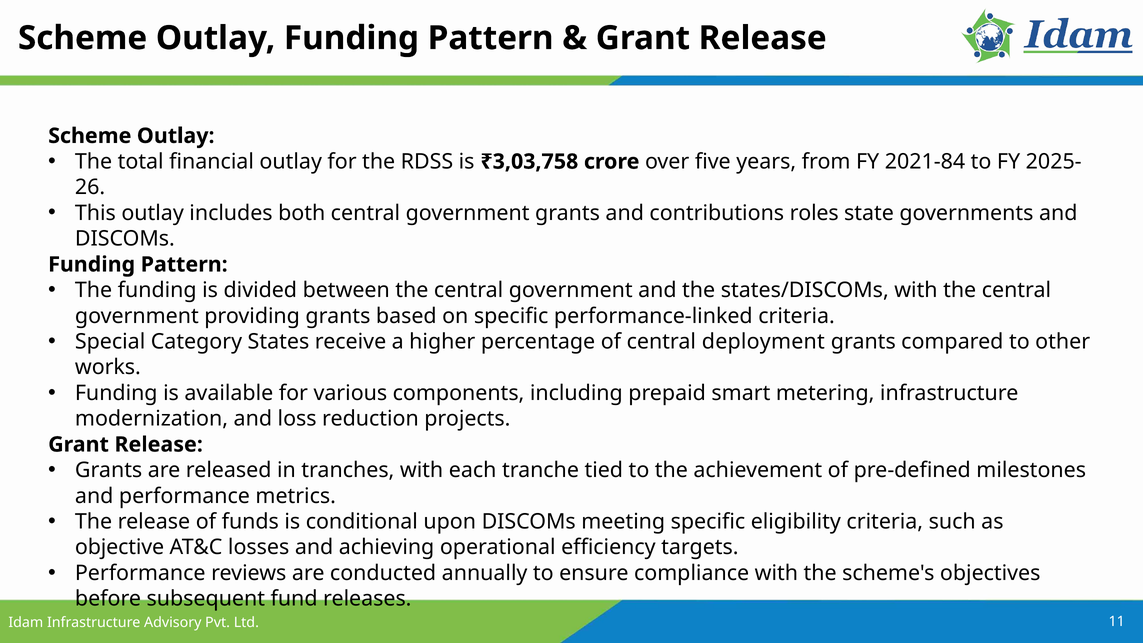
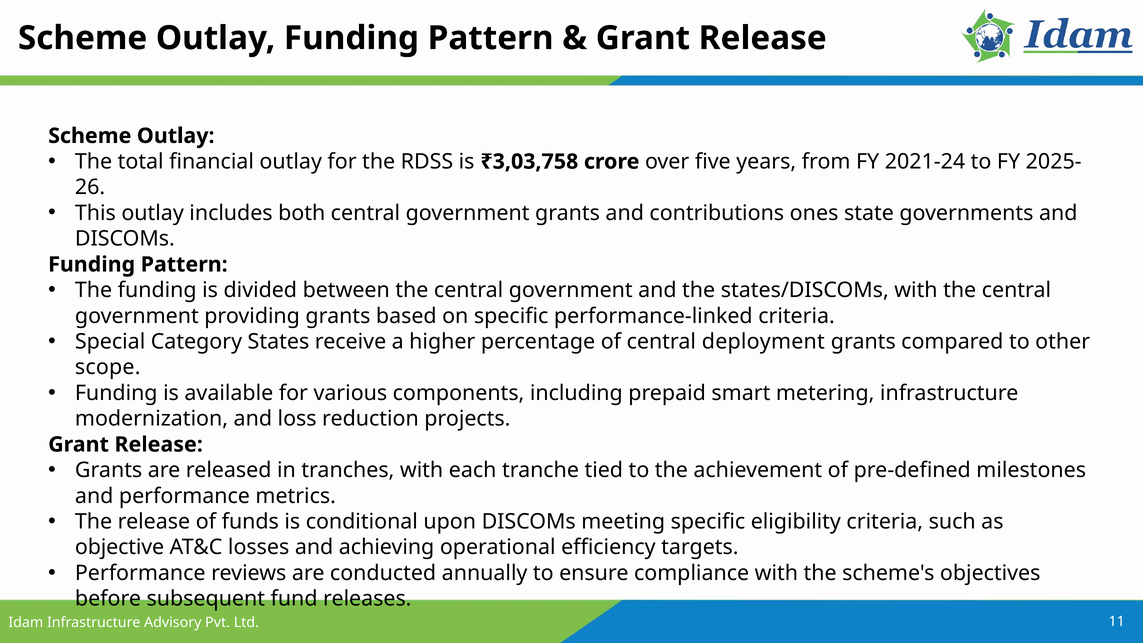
2021-84: 2021-84 -> 2021-24 (925, 162)
roles: roles -> ones (814, 213)
works: works -> scope (108, 367)
